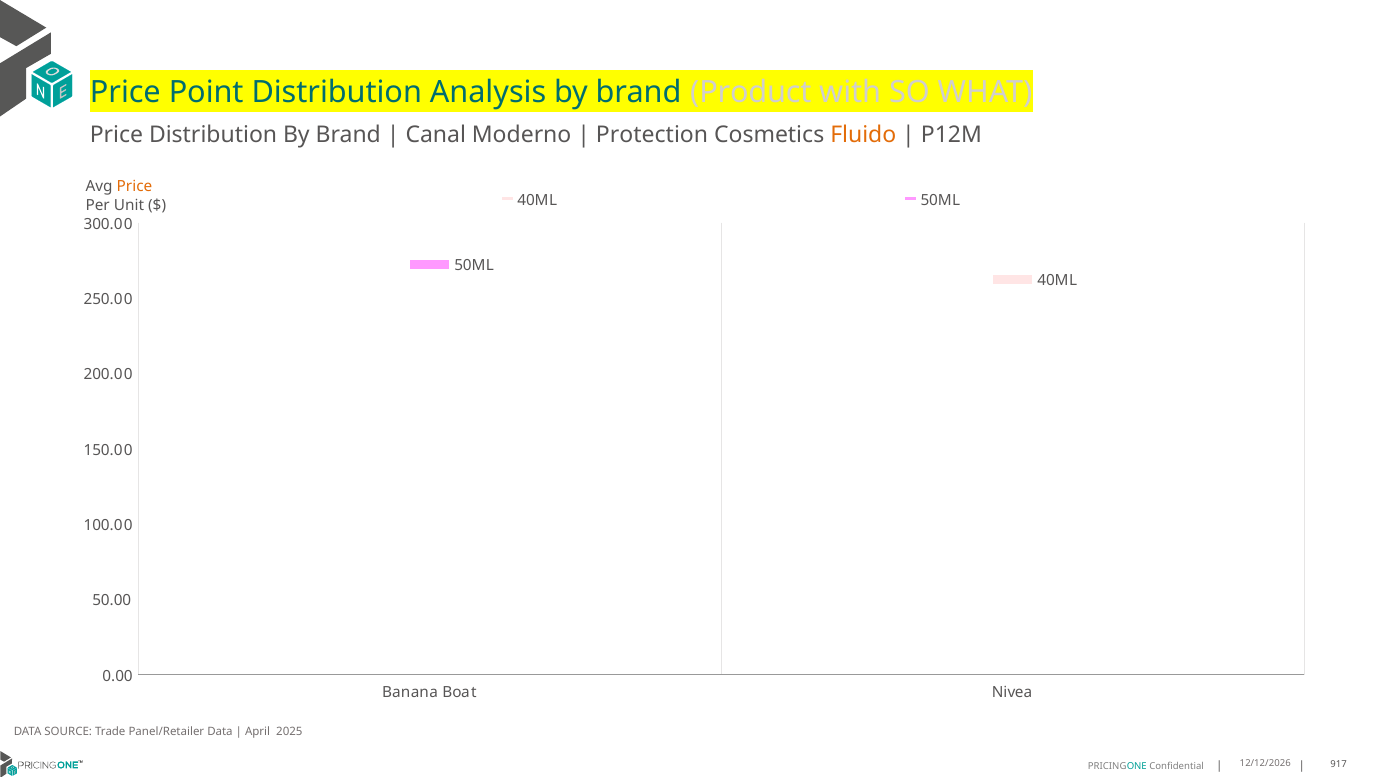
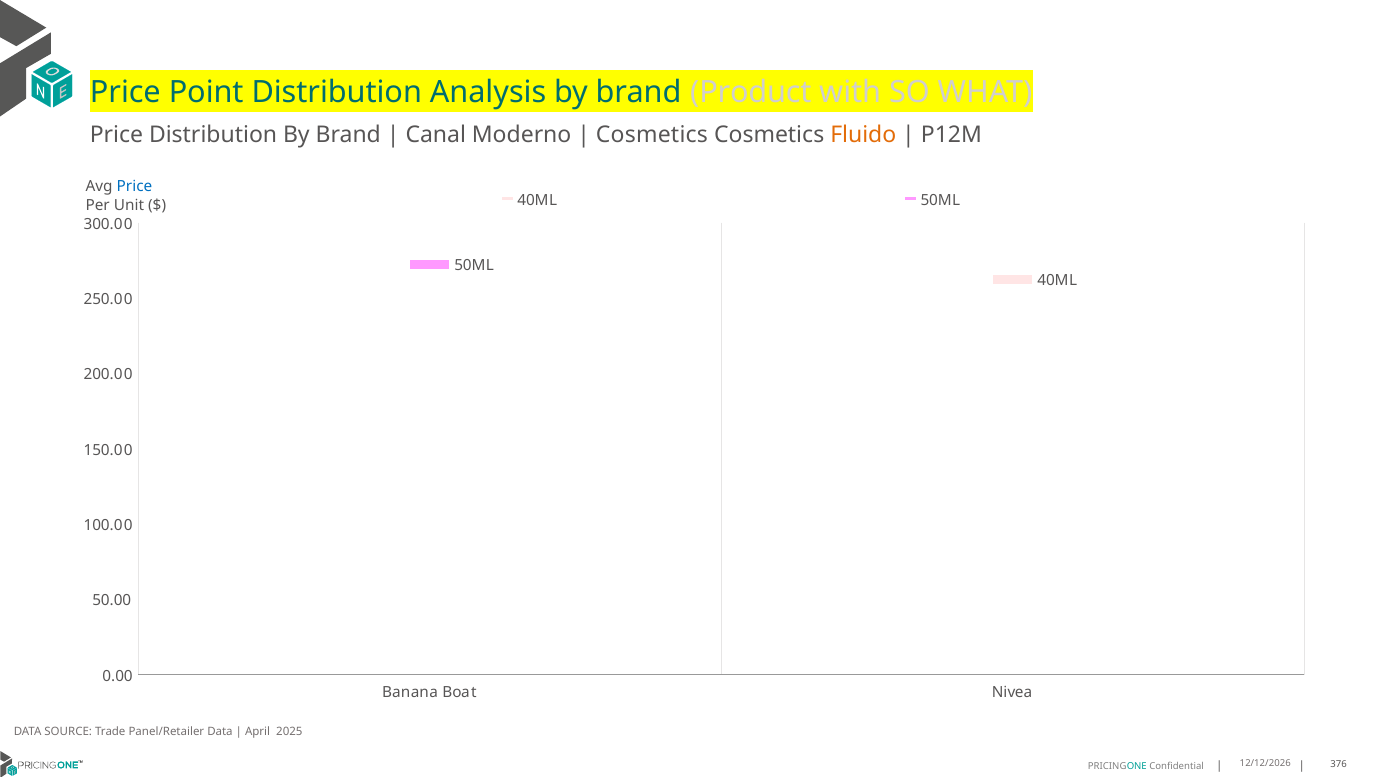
Protection: Protection -> Cosmetics (652, 135)
Price colour: orange -> blue (134, 187)
917: 917 -> 376 (1339, 764)
